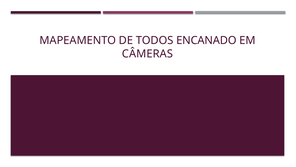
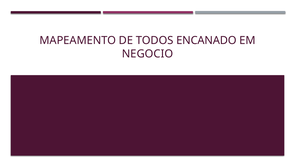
CÂMERAS: CÂMERAS -> NEGOCIO (148, 54)
